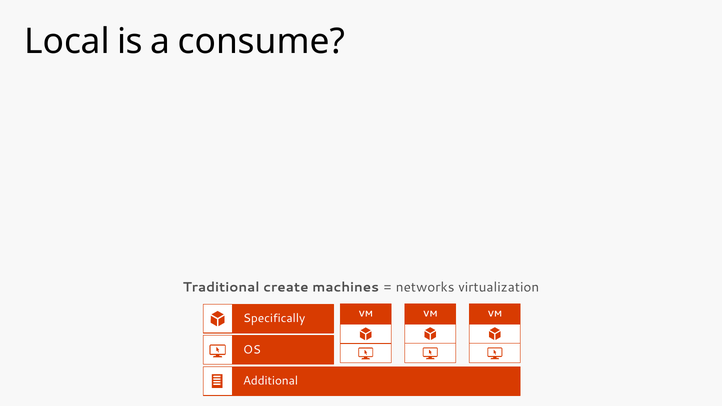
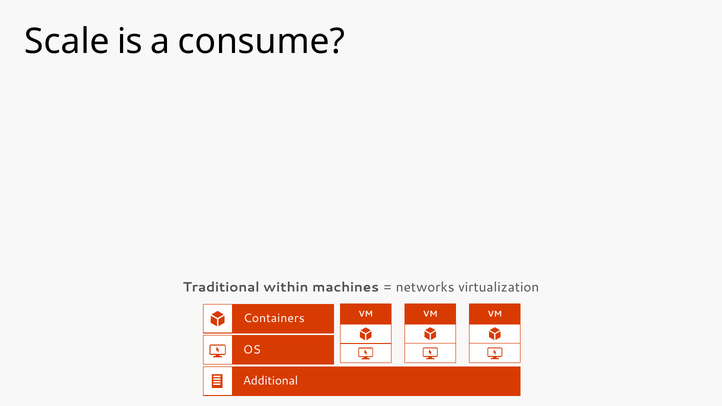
Local: Local -> Scale (67, 41)
create: create -> within (286, 288)
Specifically: Specifically -> Containers (274, 319)
